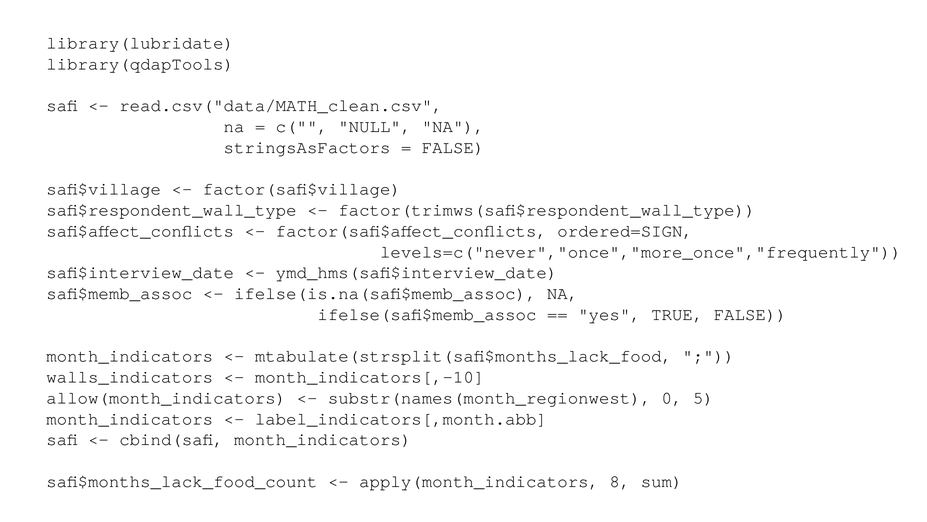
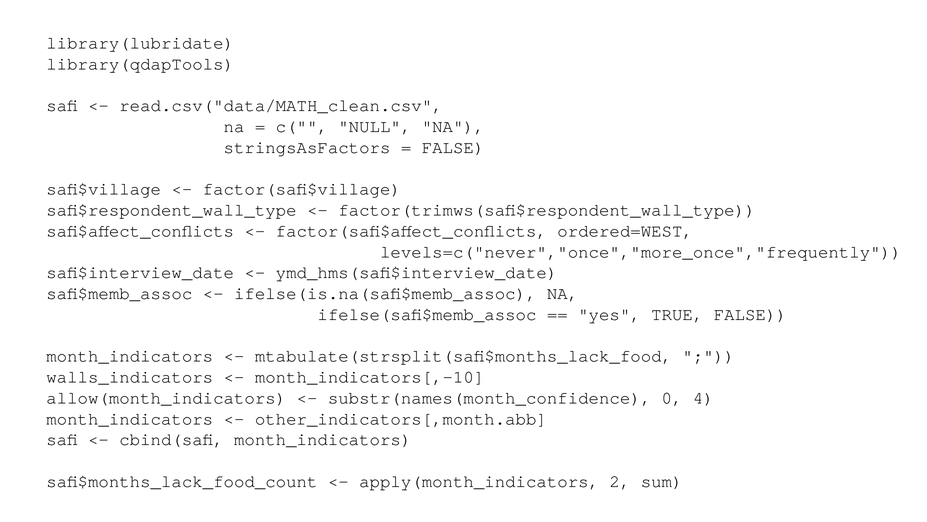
ordered=SIGN: ordered=SIGN -> ordered=WEST (625, 231)
substr(names(month_regionwest: substr(names(month_regionwest -> substr(names(month_confidence (490, 397)
5: 5 -> 4 (703, 397)
label_indicators[,month.abb: label_indicators[,month.abb -> other_indicators[,month.abb (401, 418)
8: 8 -> 2 (620, 481)
